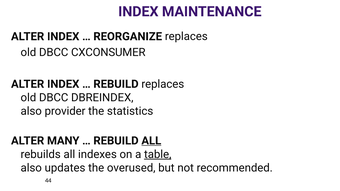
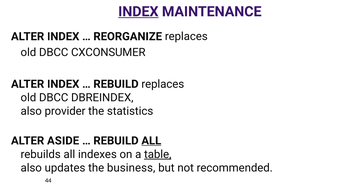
INDEX underline: none -> present (138, 12)
MANY: MANY -> ASIDE (63, 141)
overused: overused -> business (131, 168)
